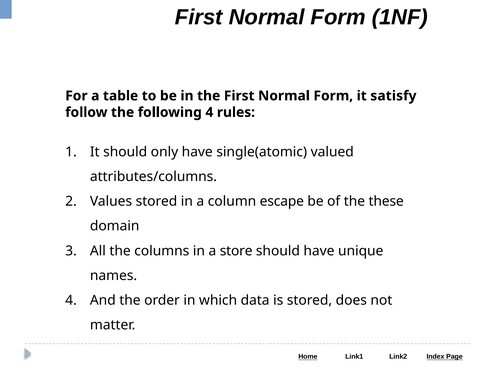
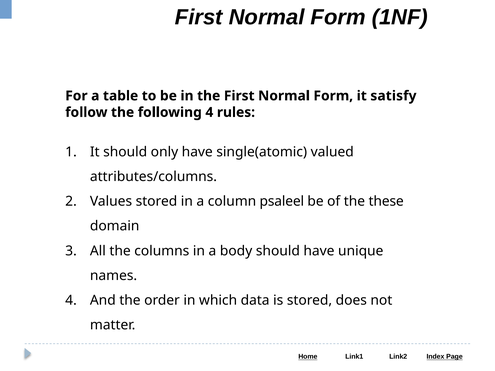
escape: escape -> psaleel (282, 202)
store: store -> body (236, 251)
